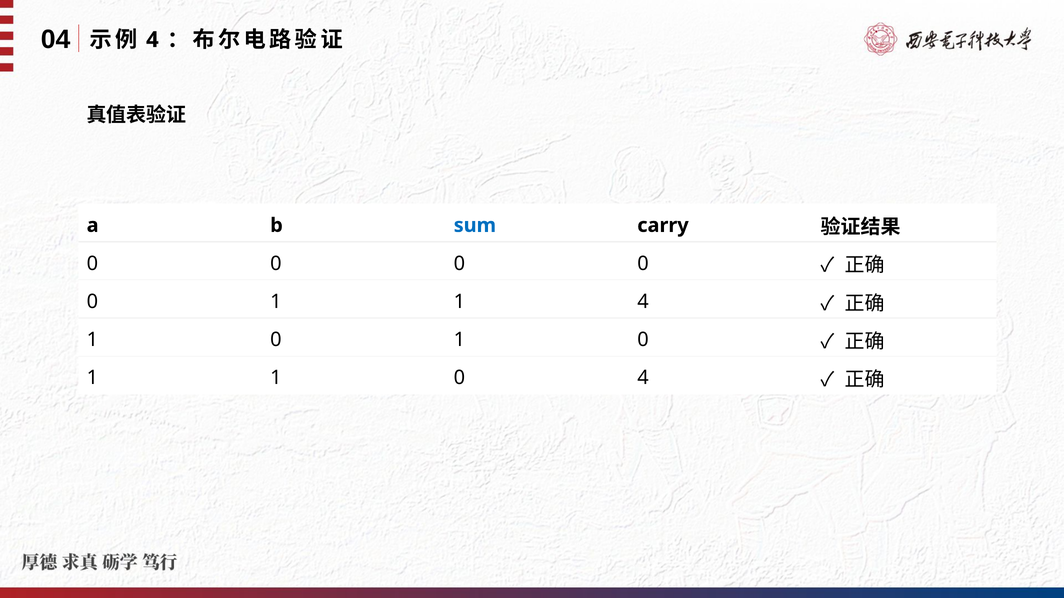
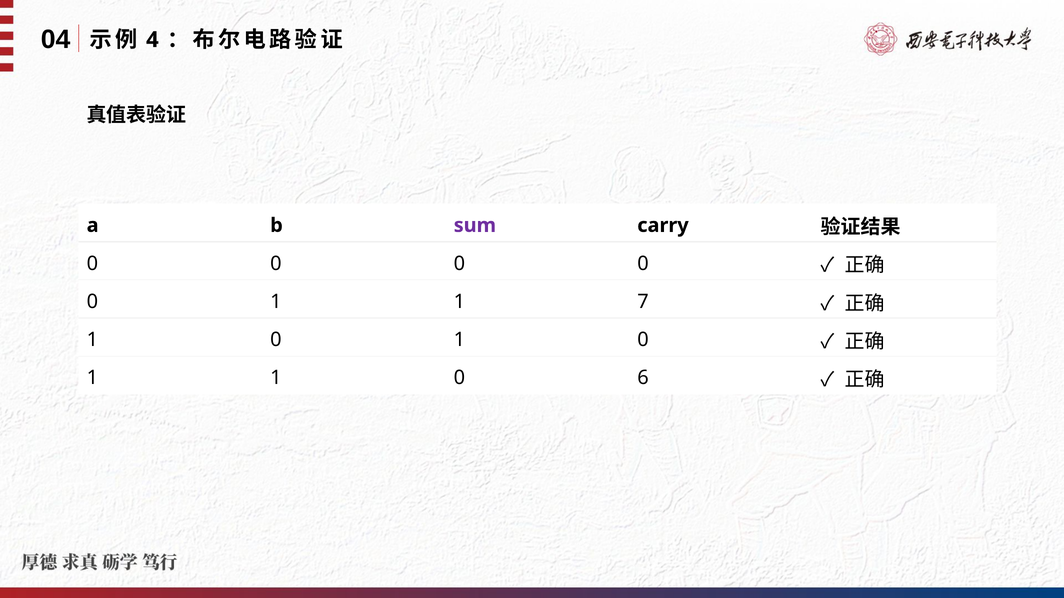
sum colour: blue -> purple (475, 226)
1 4: 4 -> 7 (643, 302)
0 4: 4 -> 6 (643, 378)
